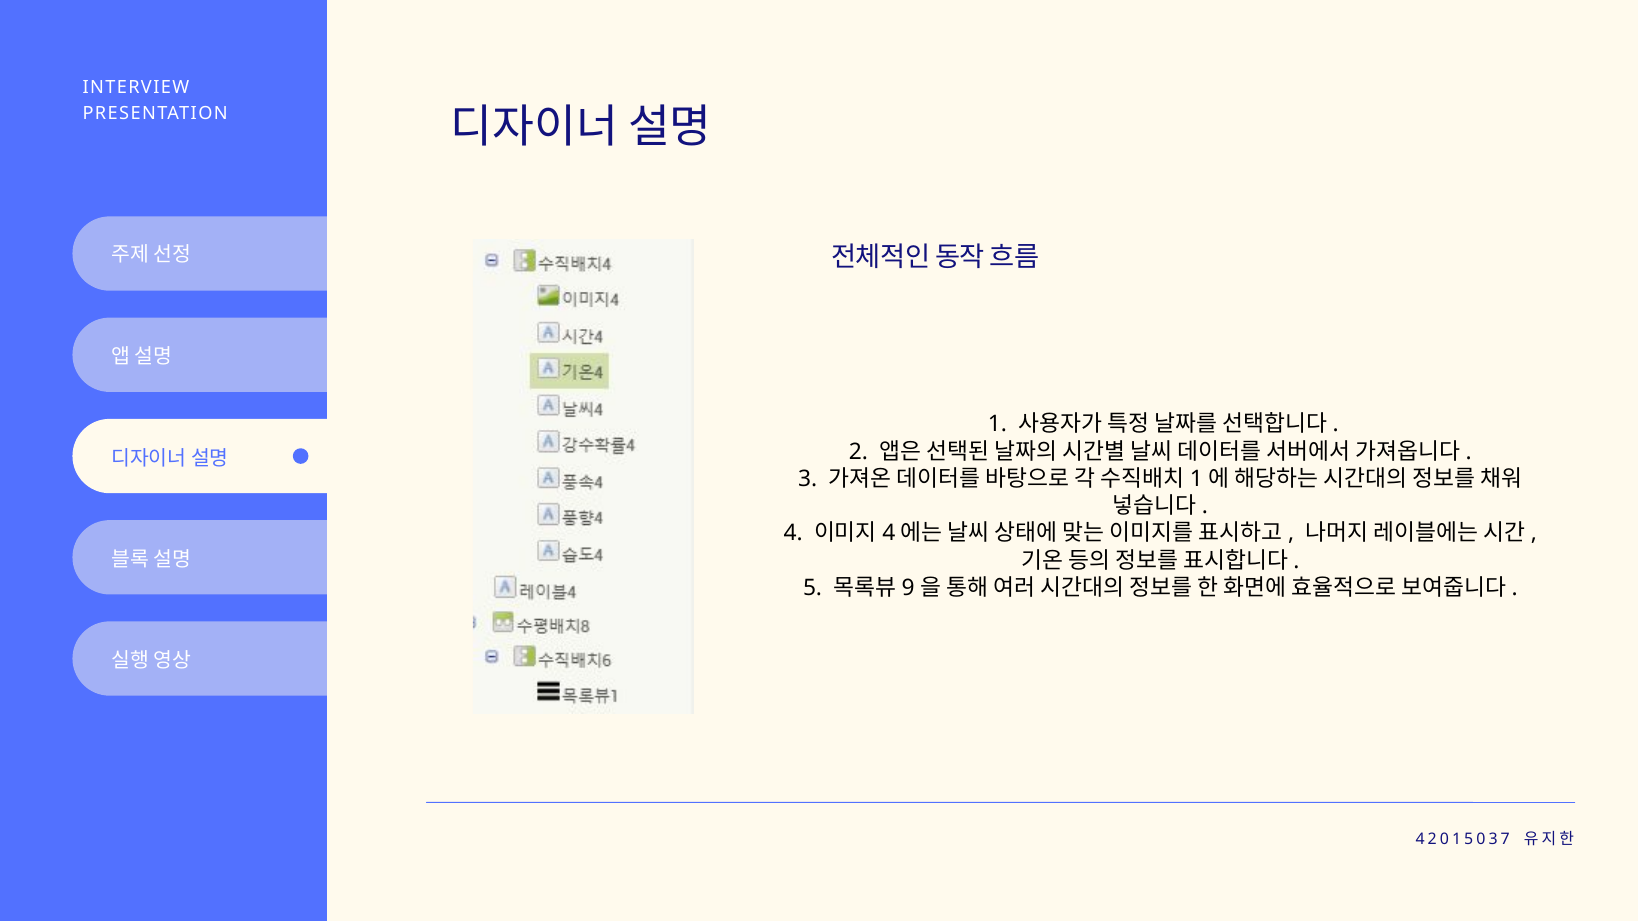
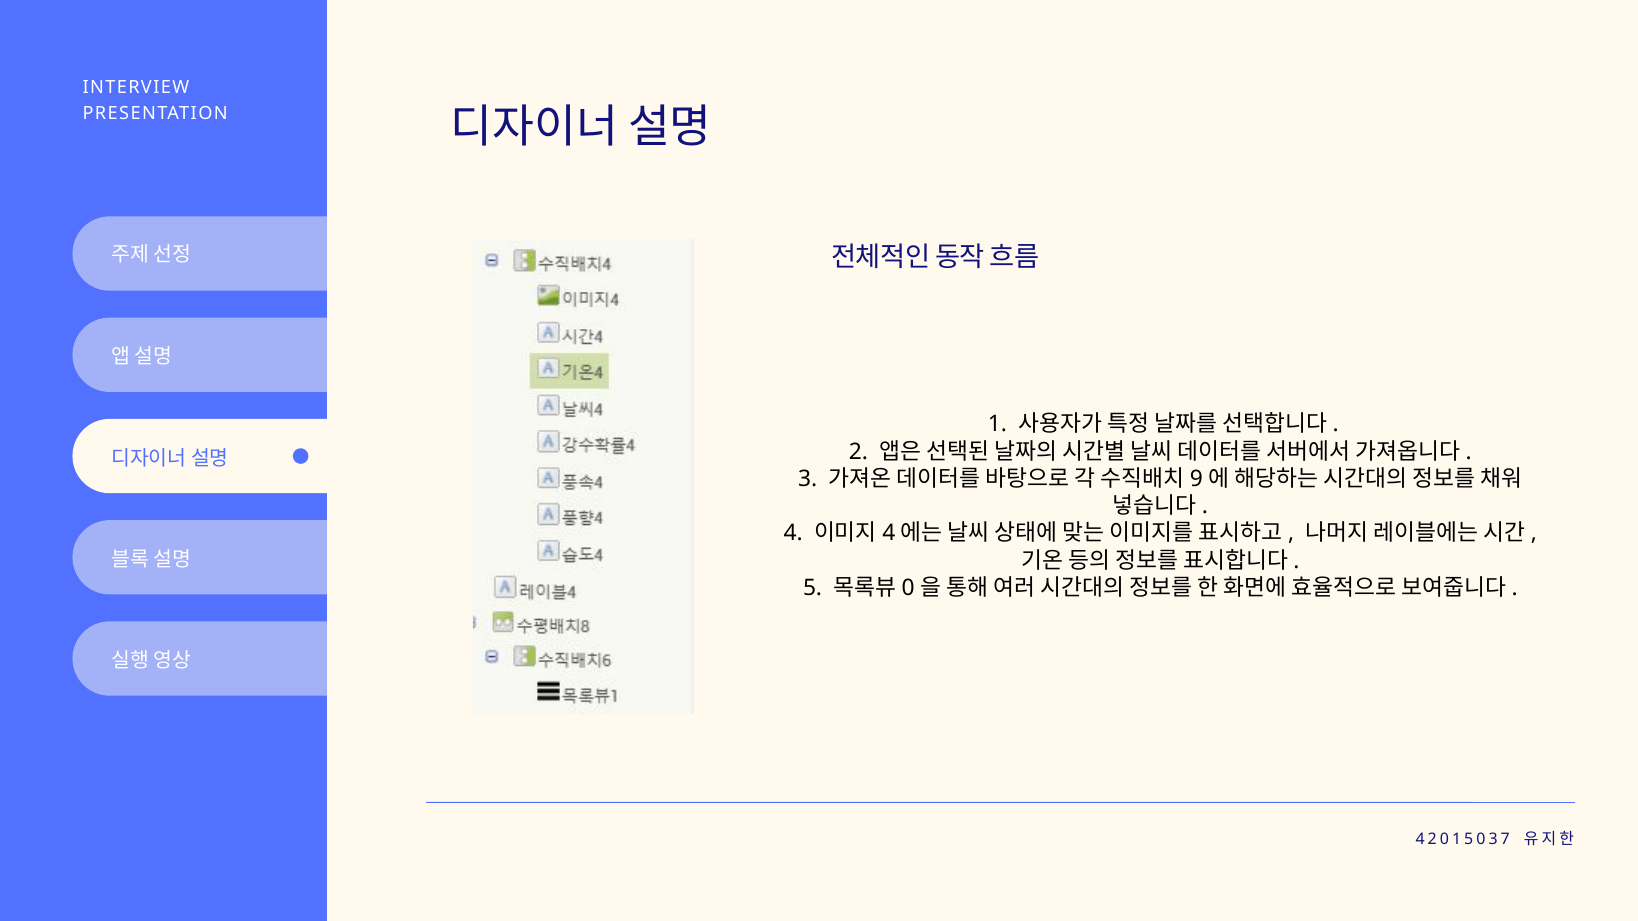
1: 1 -> 9 (1196, 479)
9: 9 -> 0 (908, 588)
